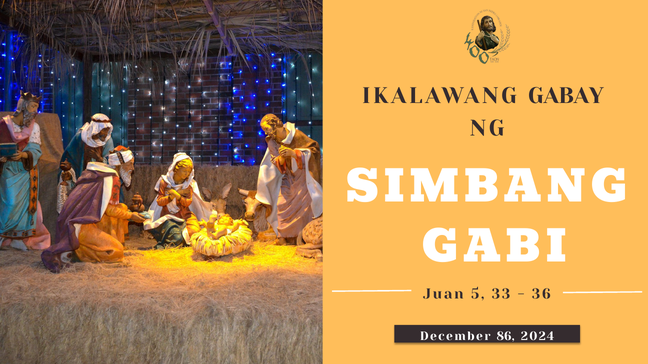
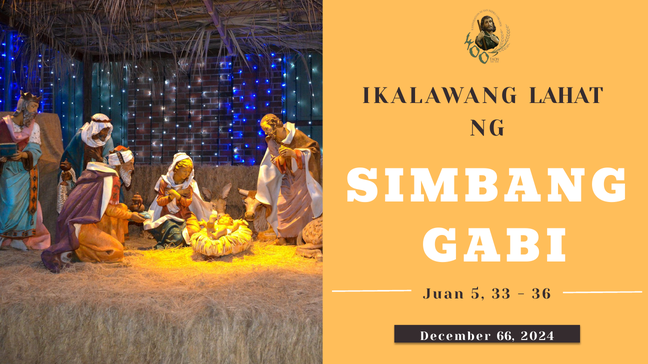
GABAY: GABAY -> LAHAT (566, 96)
86: 86 -> 66 (506, 337)
